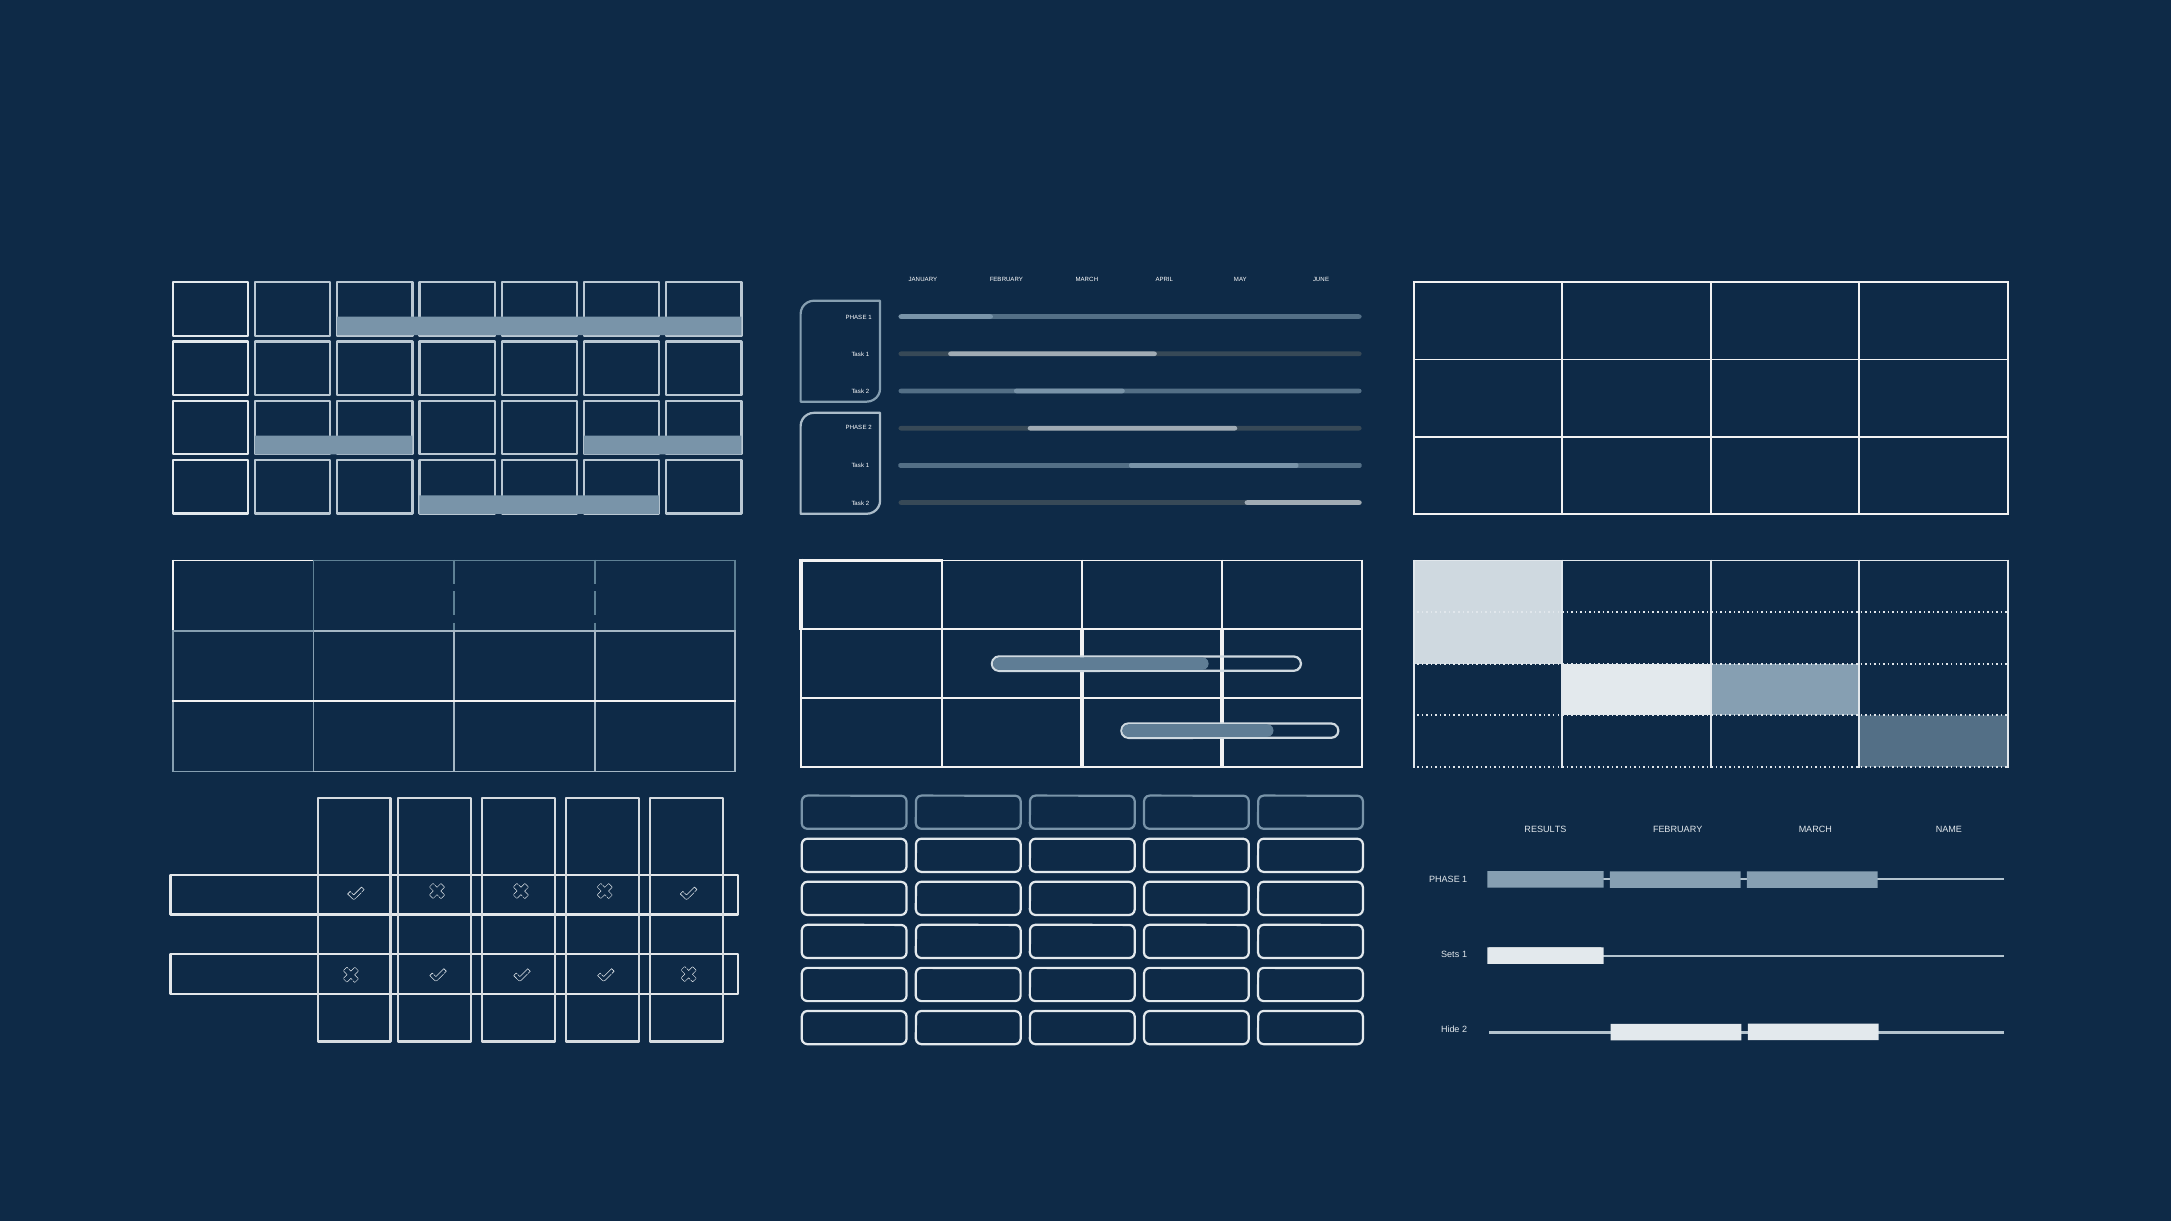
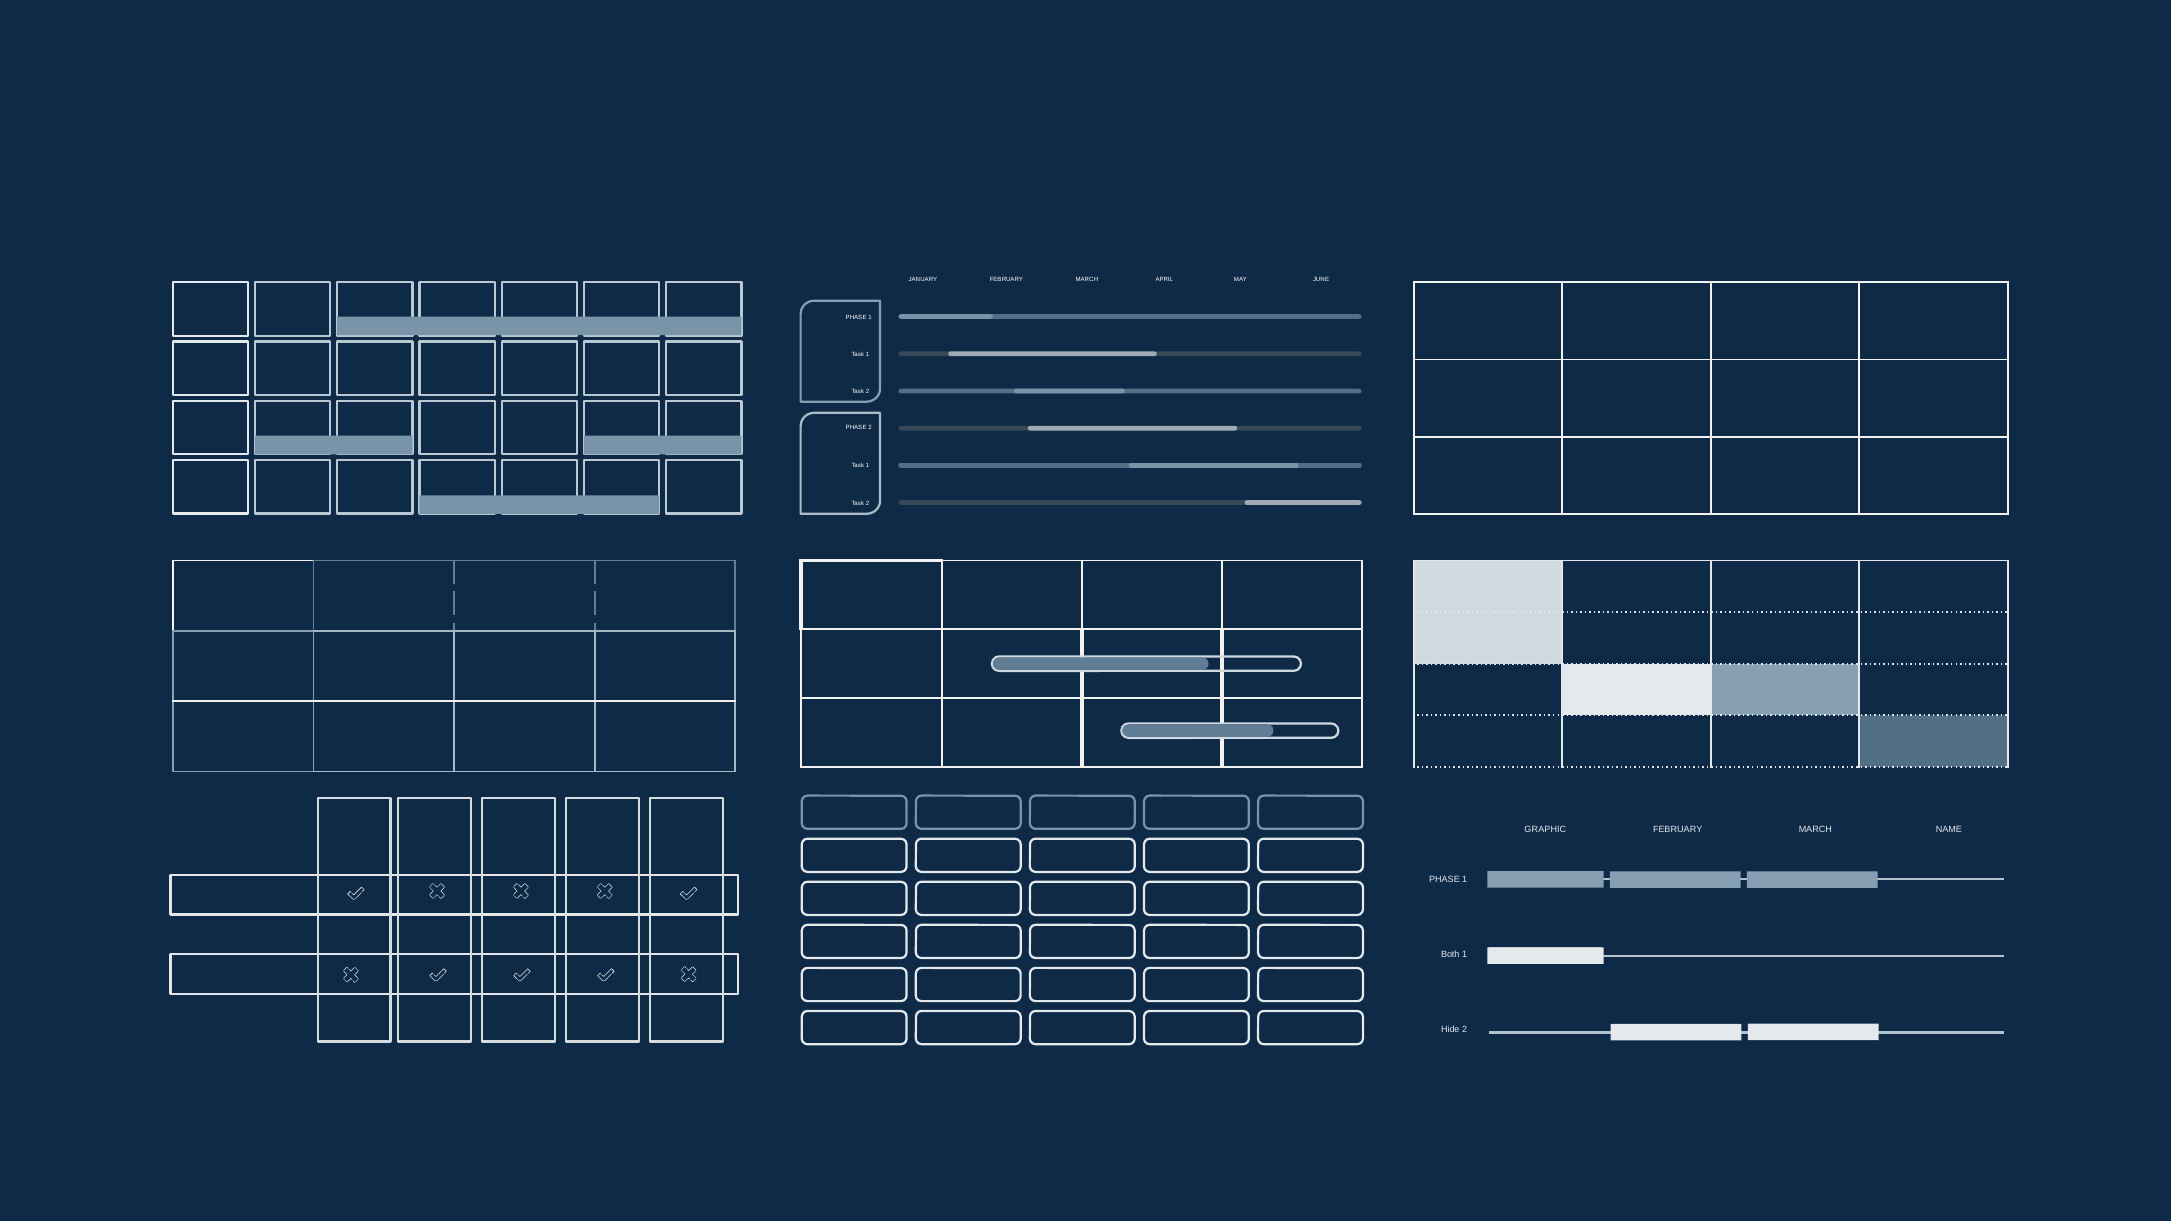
RESULTS: RESULTS -> GRAPHIC (1545, 830)
Sets: Sets -> Both (1450, 955)
